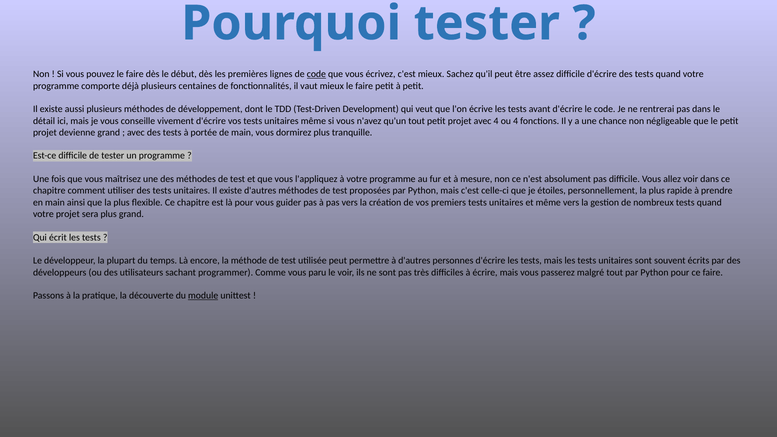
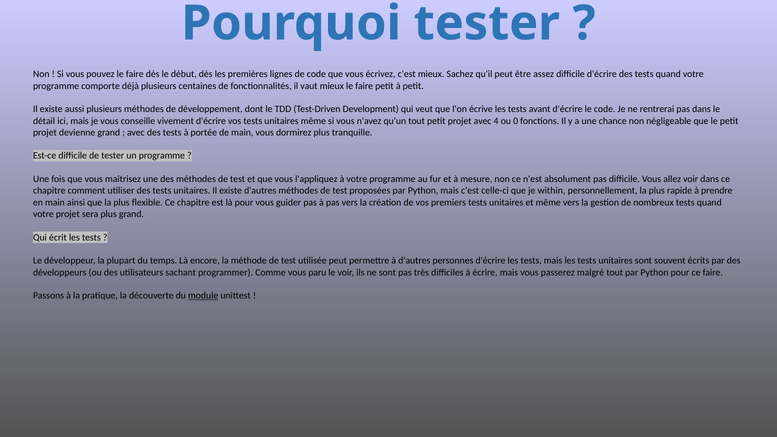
code underline: present -> none (316, 74)
ou 4: 4 -> 0 (516, 121)
étoiles: étoiles -> within (552, 191)
